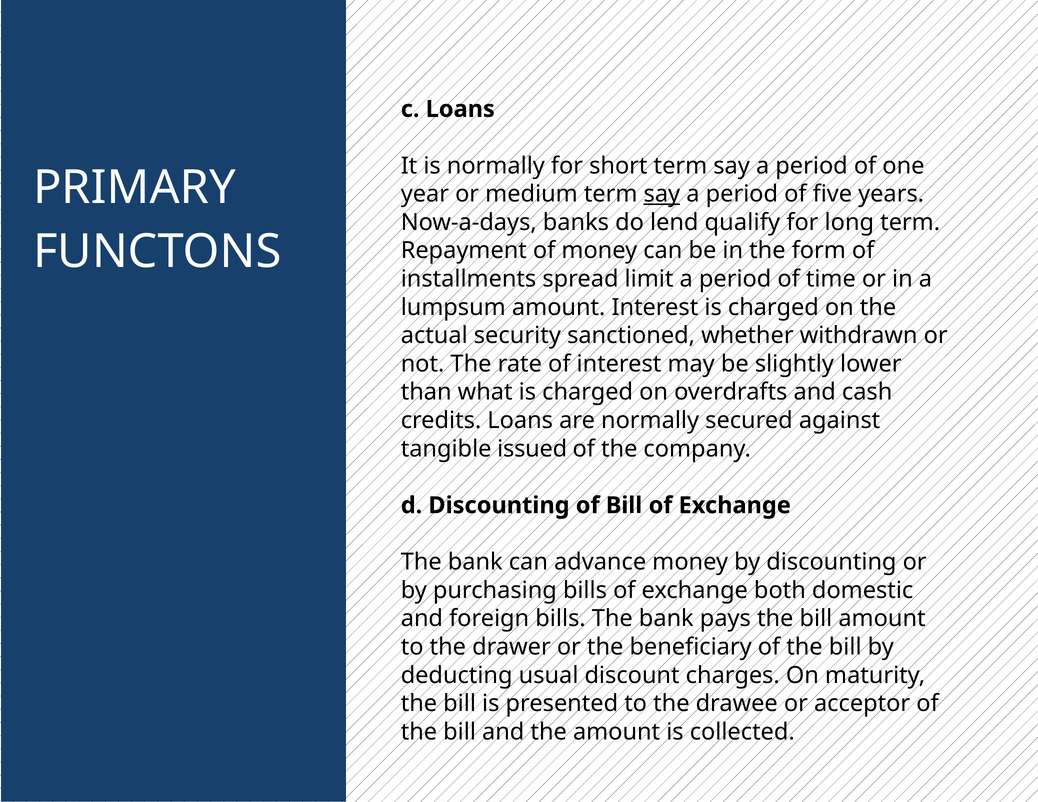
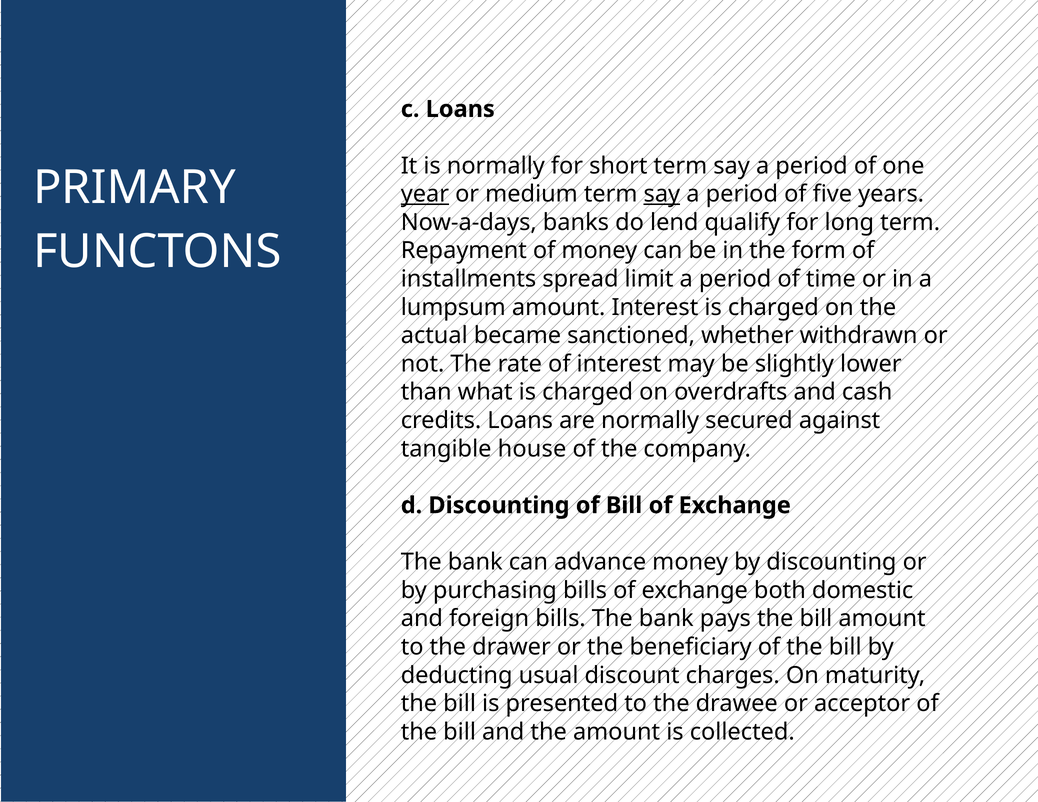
year underline: none -> present (425, 194)
security: security -> became (517, 336)
issued: issued -> house (532, 449)
